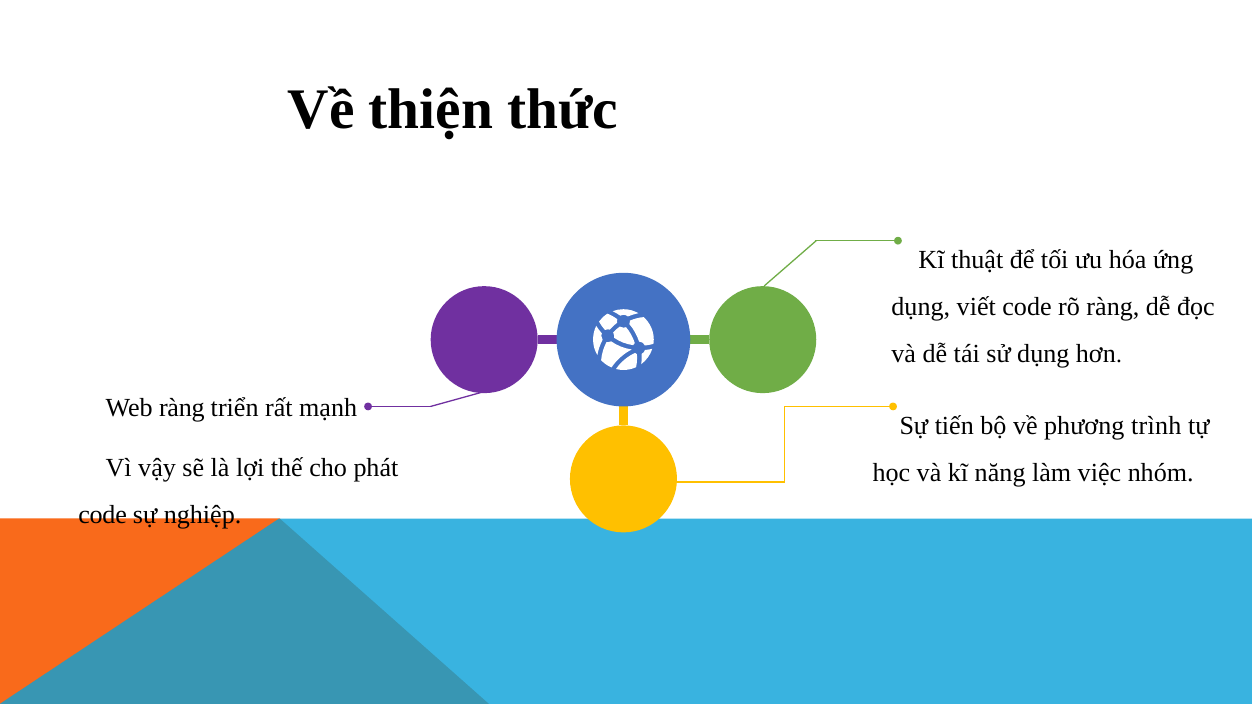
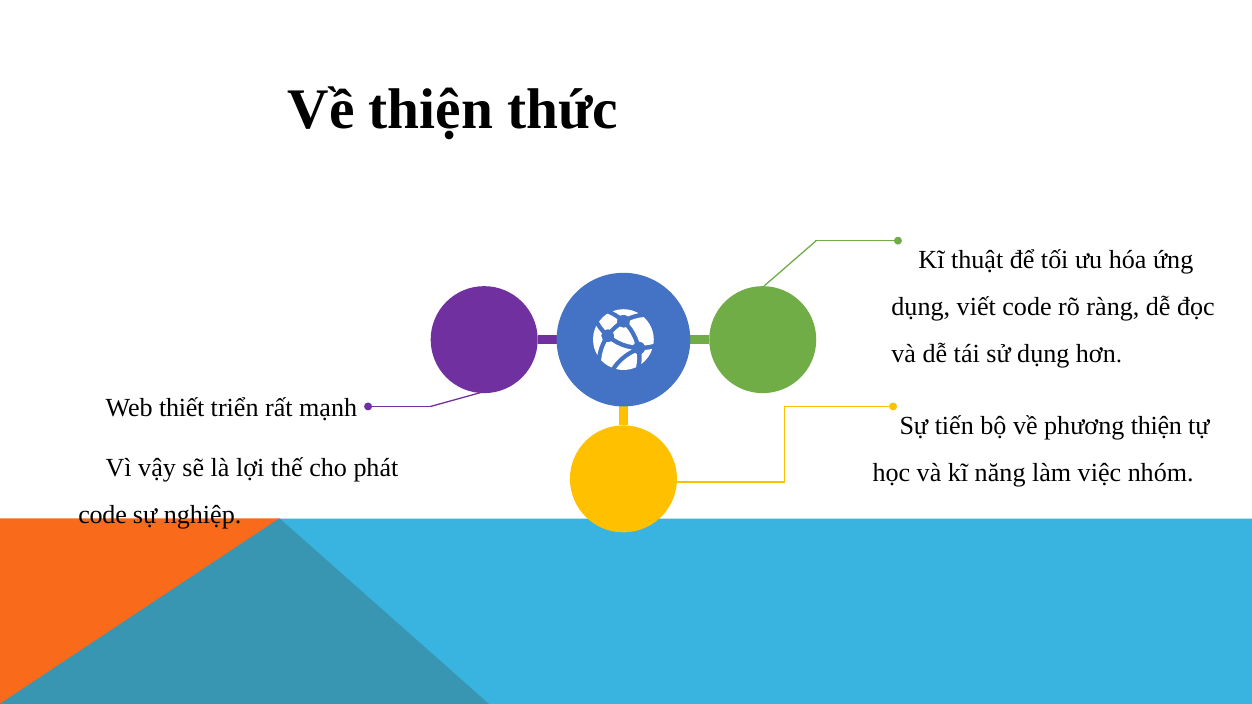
Web ràng: ràng -> thiết (182, 408)
phương trình: trình -> thiện (1156, 426)
